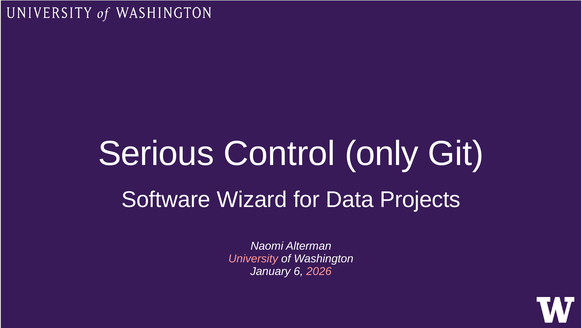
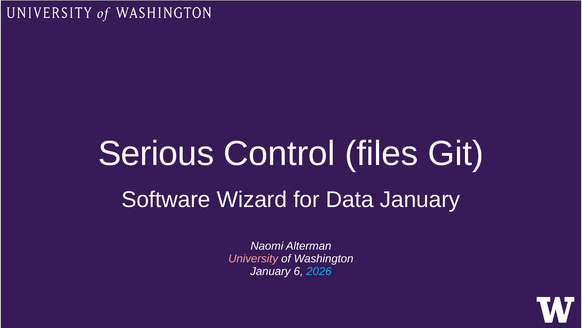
only: only -> files (382, 153)
Data Projects: Projects -> January (420, 199)
2026 colour: pink -> light blue (319, 271)
